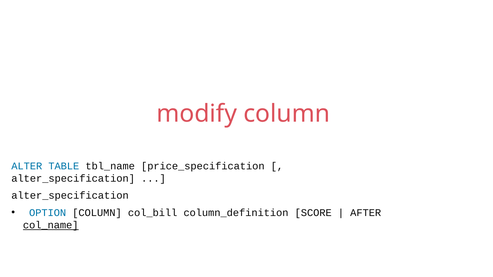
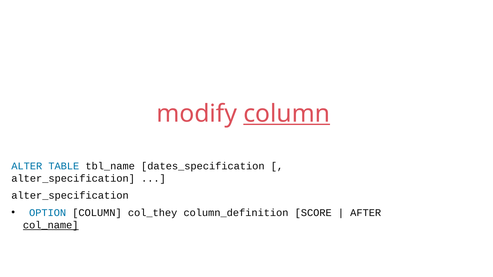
column underline: none -> present (287, 114)
price_specification: price_specification -> dates_specification (203, 166)
col_bill: col_bill -> col_they (153, 213)
